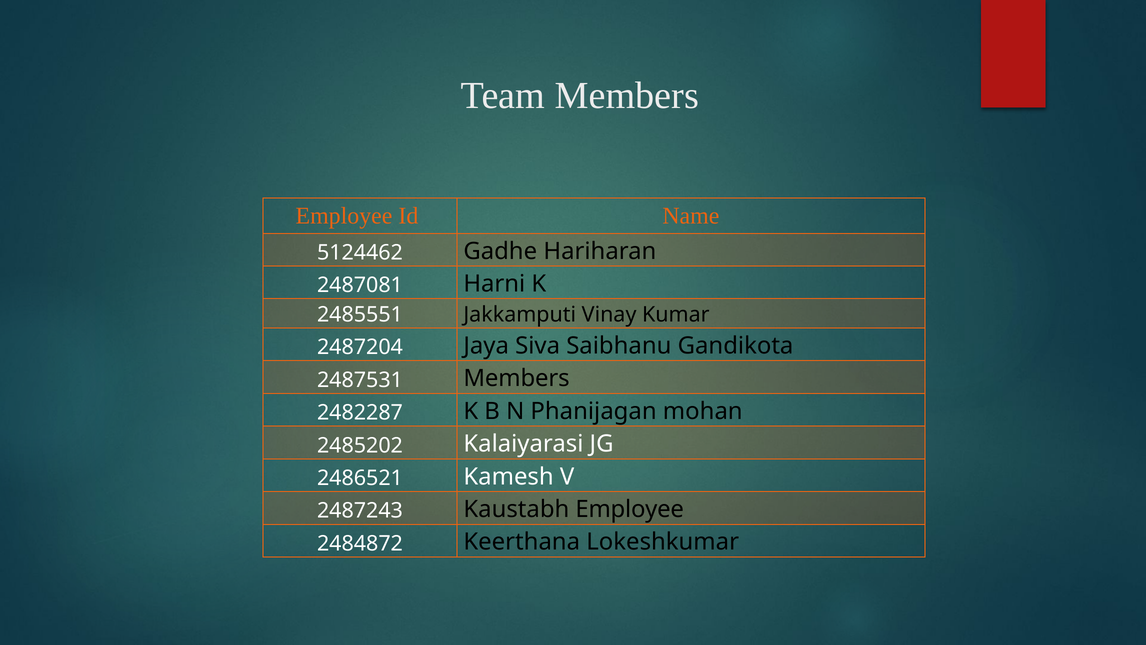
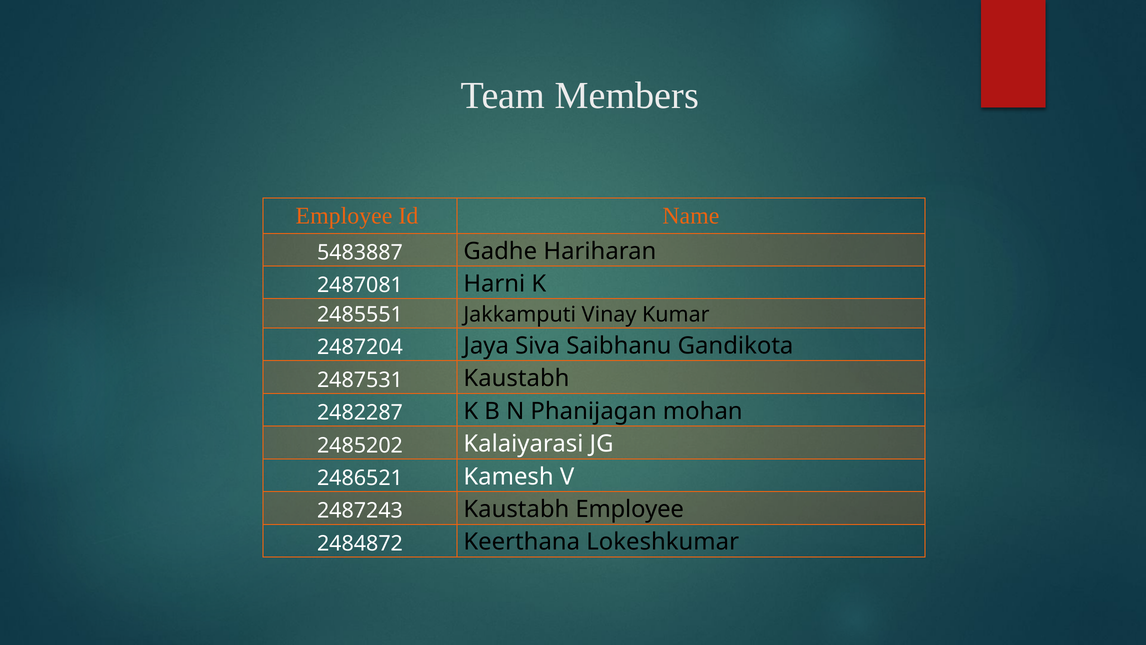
5124462: 5124462 -> 5483887 (360, 252)
2487531 Members: Members -> Kaustabh (516, 378)
